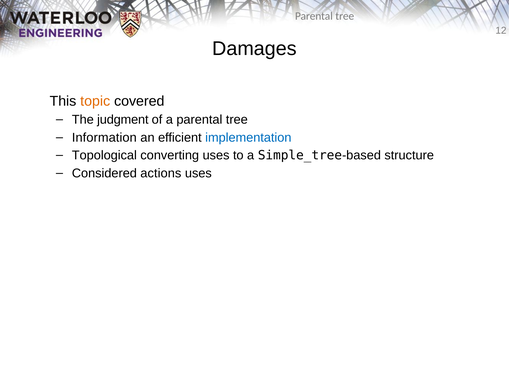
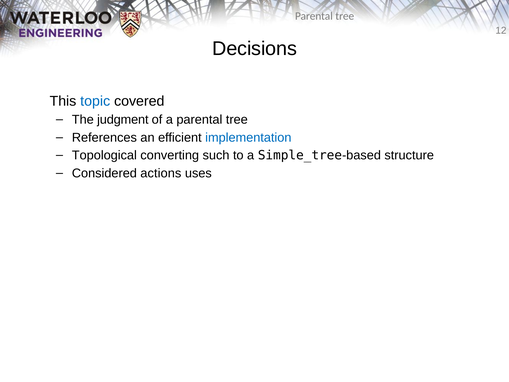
Damages: Damages -> Decisions (255, 48)
topic colour: orange -> blue (95, 101)
Information: Information -> References (104, 137)
converting uses: uses -> such (216, 155)
